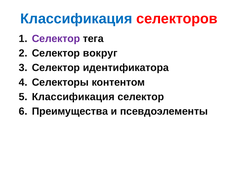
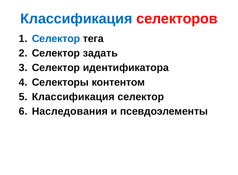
Селектор colour: purple -> blue (56, 39)
вокруг: вокруг -> задать (100, 53)
Преимущества: Преимущества -> Наследования (70, 111)
